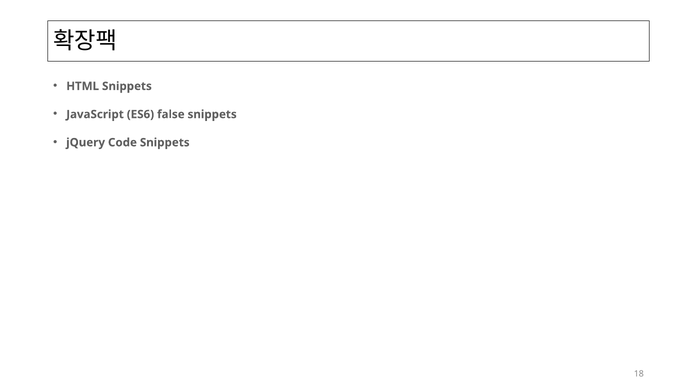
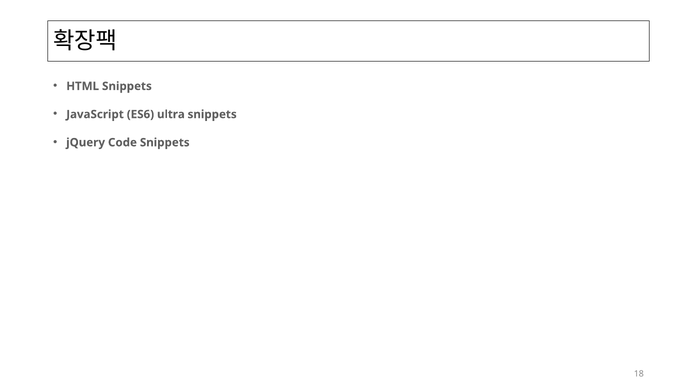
false: false -> ultra (171, 114)
